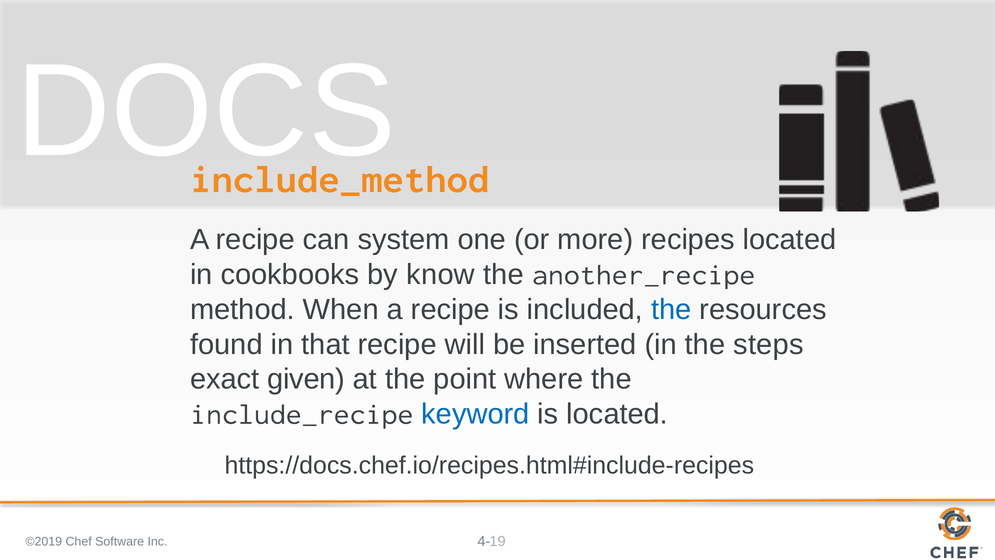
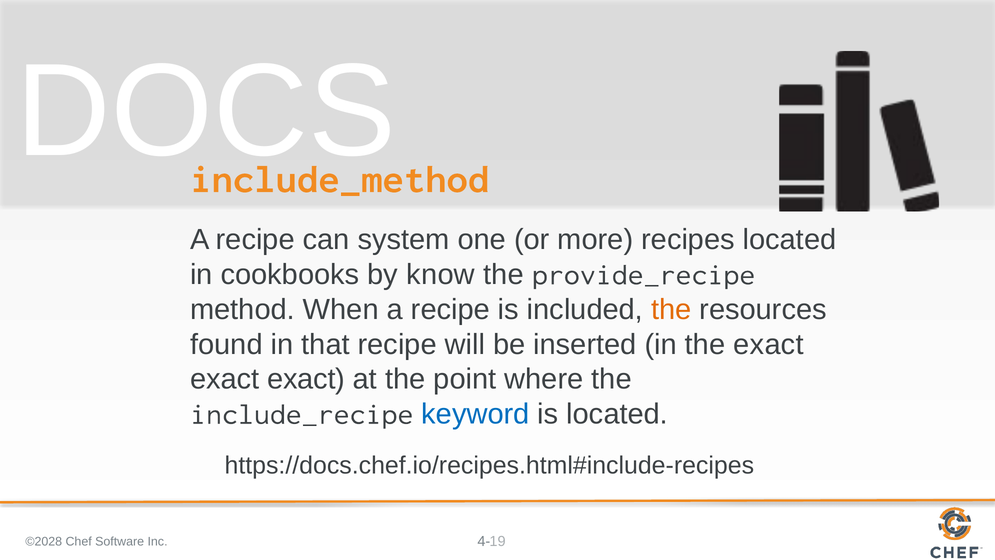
another_recipe: another_recipe -> provide_recipe (644, 275)
the colour: blue -> orange (671, 309)
the steps: steps -> exact (769, 344)
given: given -> exact (306, 379)
©2019: ©2019 -> ©2028 (44, 542)
